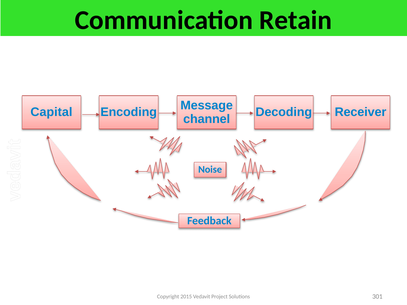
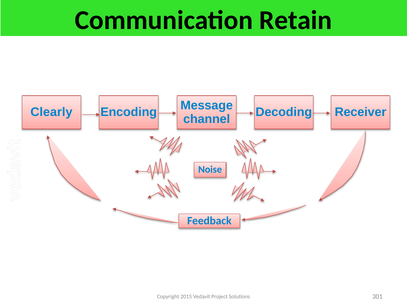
Capital: Capital -> Clearly (51, 112)
